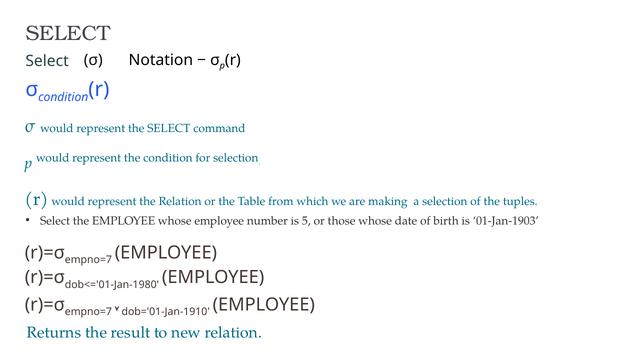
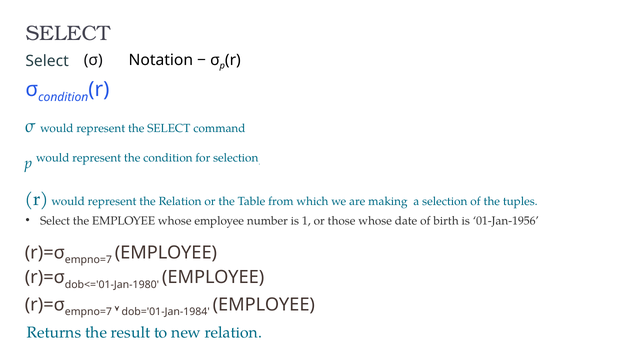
5: 5 -> 1 (306, 221)
01-Jan-1903: 01-Jan-1903 -> 01-Jan-1956 (506, 221)
dob='01-Jan-1910: dob='01-Jan-1910 -> dob='01-Jan-1984 (166, 313)
